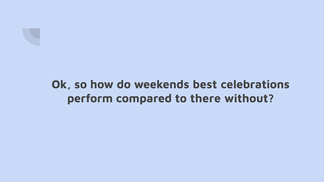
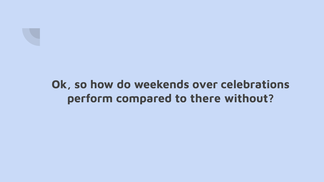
best: best -> over (205, 85)
